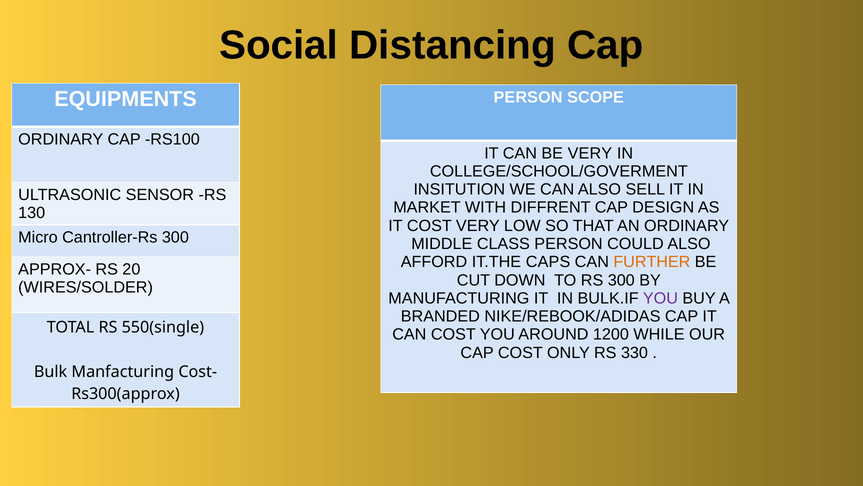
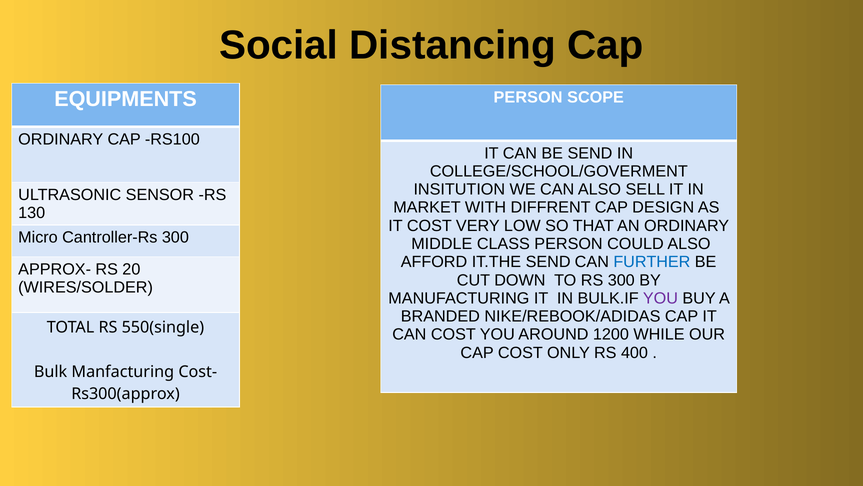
BE VERY: VERY -> SEND (590, 153)
IT.THE CAPS: CAPS -> SEND (548, 262)
FURTHER colour: orange -> blue (652, 262)
330: 330 -> 400 (634, 352)
